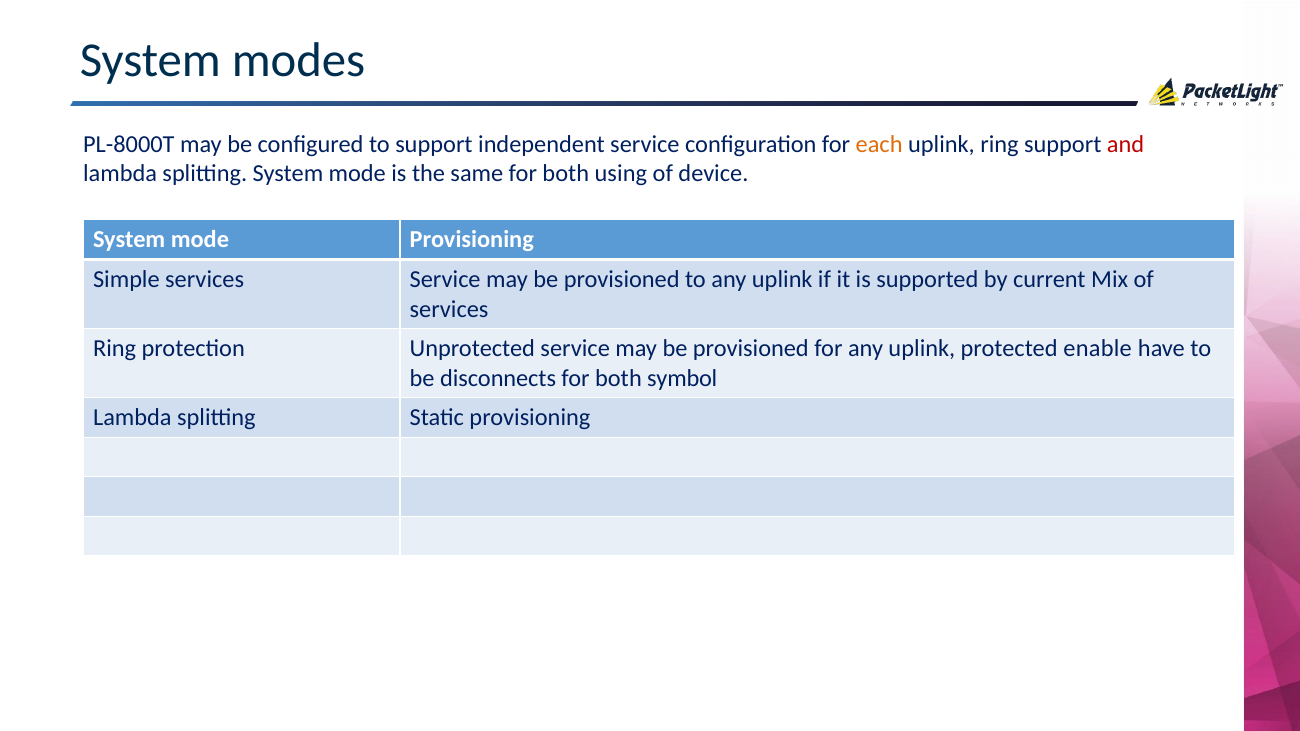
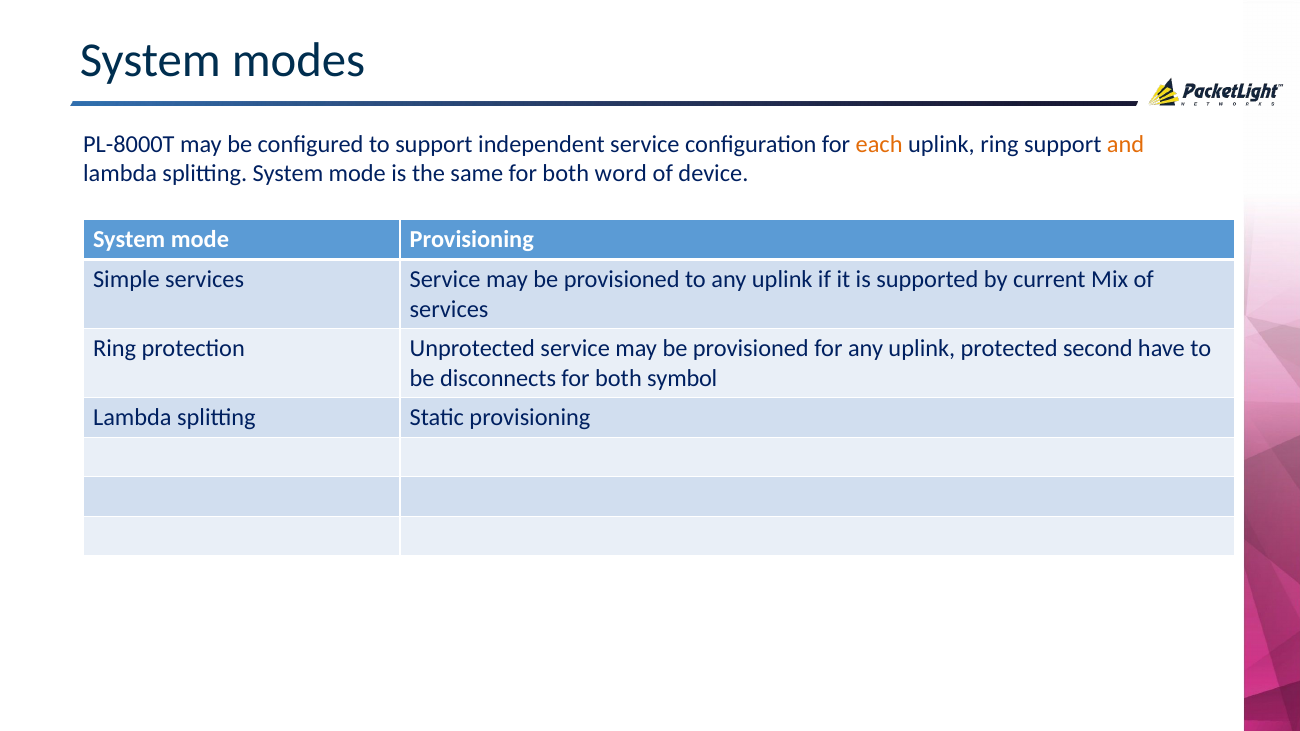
and colour: red -> orange (1126, 145)
using: using -> word (621, 174)
enable: enable -> second (1098, 349)
